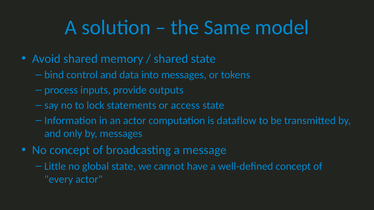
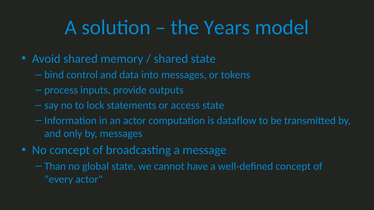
Same: Same -> Years (227, 27)
Little: Little -> Than (55, 166)
